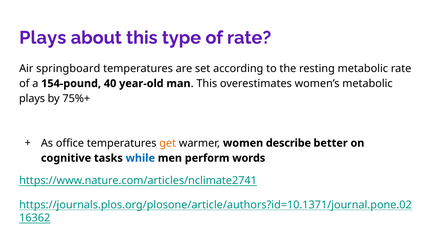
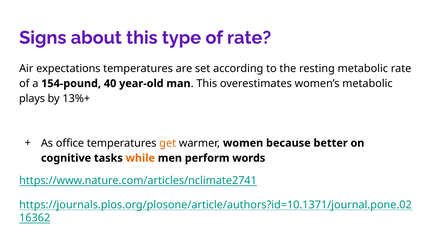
Plays: Plays -> Signs (43, 38)
springboard: springboard -> expectations (68, 68)
75%+: 75%+ -> 13%+ (76, 98)
describe: describe -> because (288, 143)
while colour: blue -> orange (140, 158)
